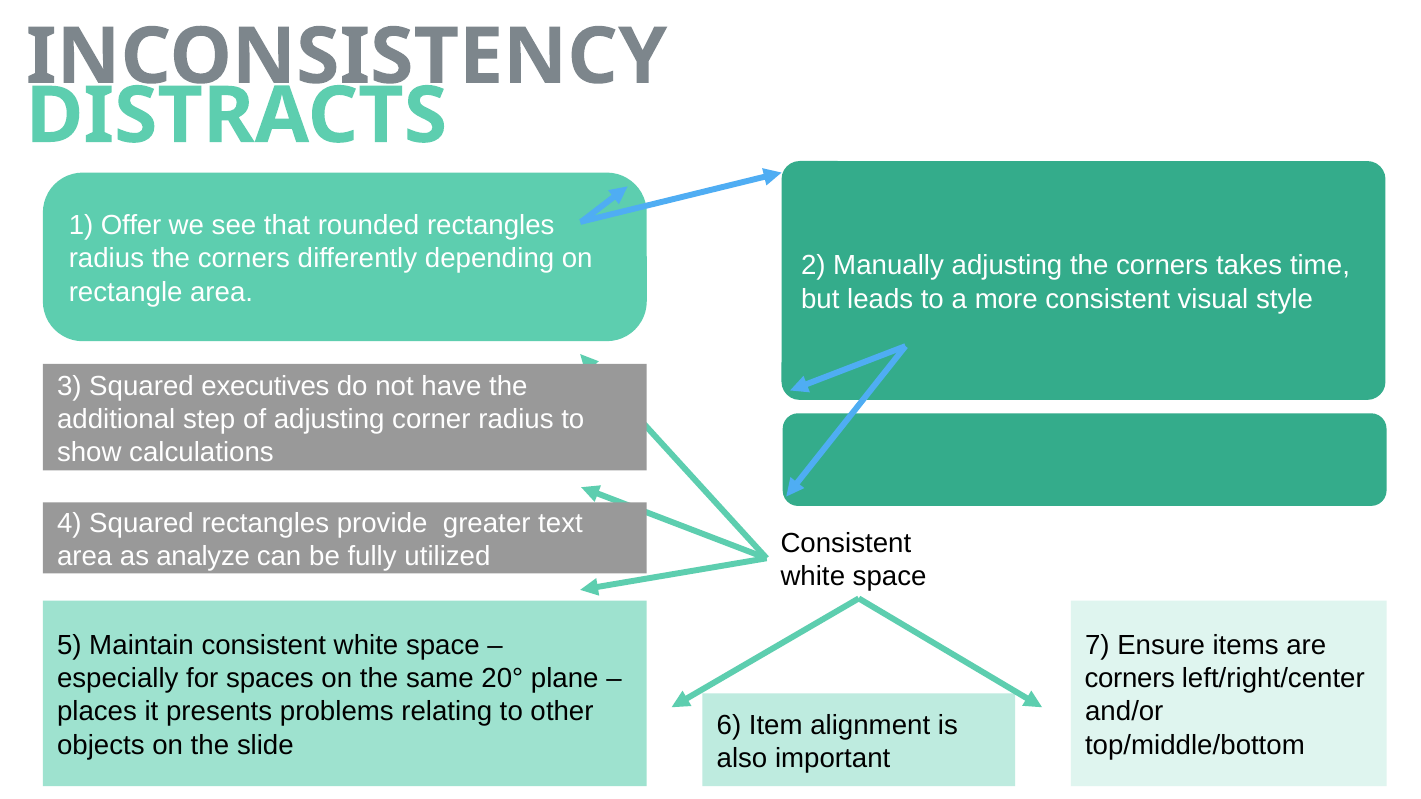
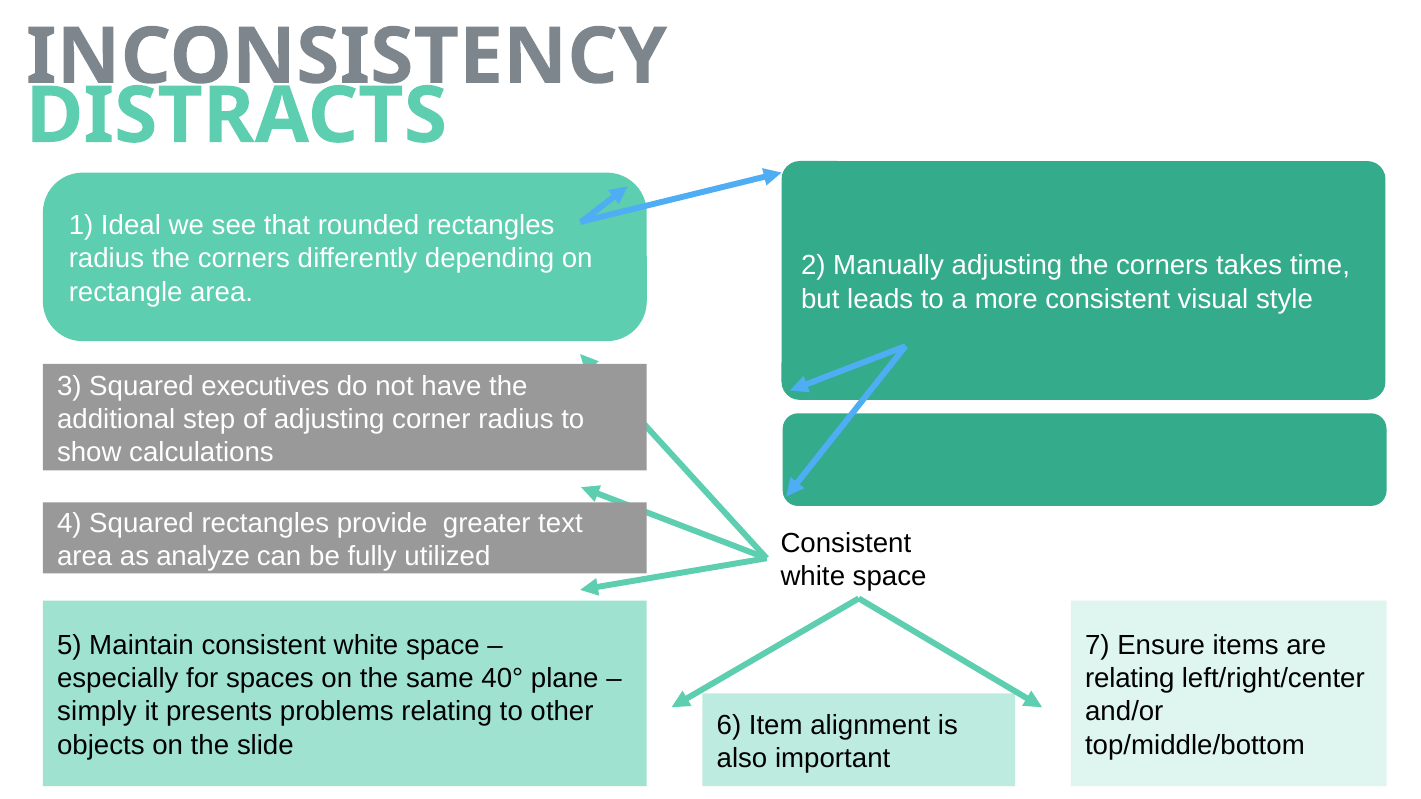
Offer: Offer -> Ideal (131, 226)
20°: 20° -> 40° (502, 679)
corners: corners -> relating (1130, 679)
places: places -> simply (97, 712)
